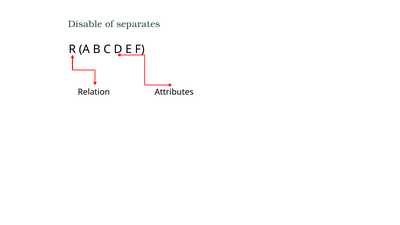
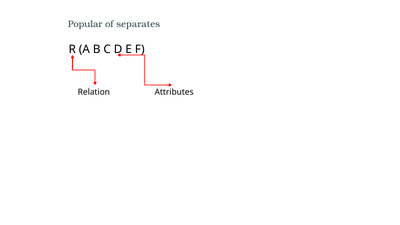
Disable: Disable -> Popular (85, 24)
